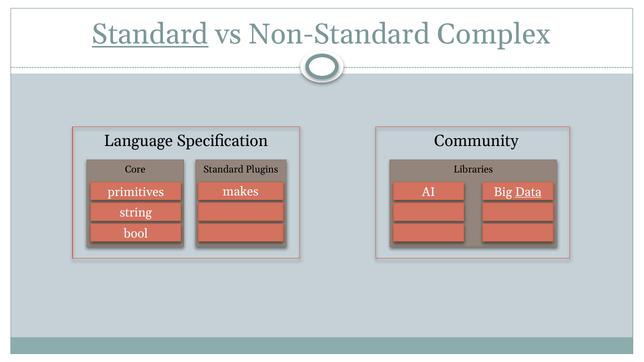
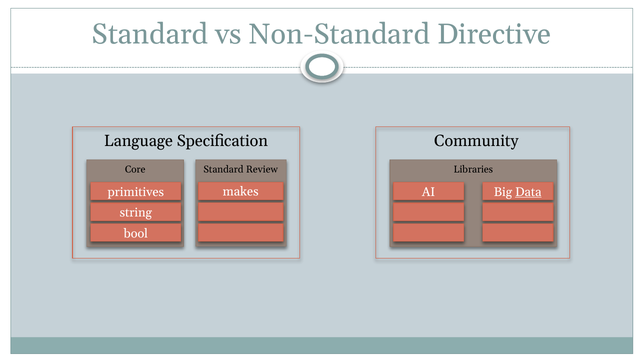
Standard underline: present -> none (150, 34)
Complex: Complex -> Directive (494, 34)
Plugins: Plugins -> Review (262, 170)
